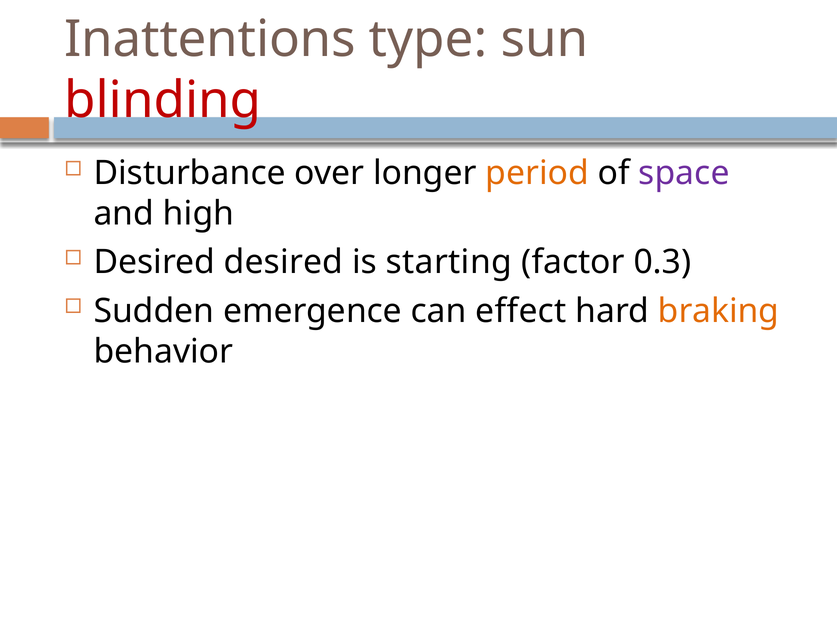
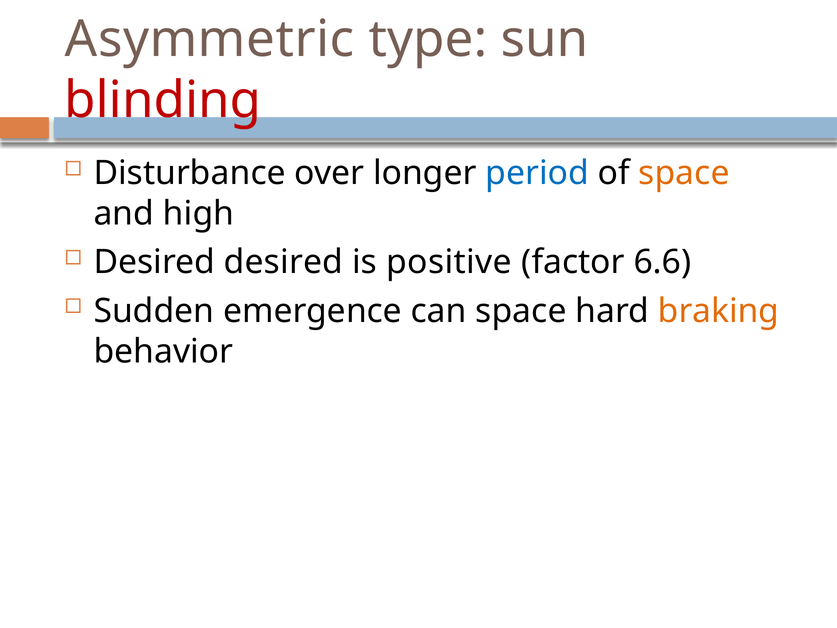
Inattentions: Inattentions -> Asymmetric (210, 39)
period colour: orange -> blue (537, 173)
space colour: purple -> orange (684, 173)
starting: starting -> positive (449, 262)
0.3: 0.3 -> 6.6 (662, 262)
can effect: effect -> space (521, 311)
